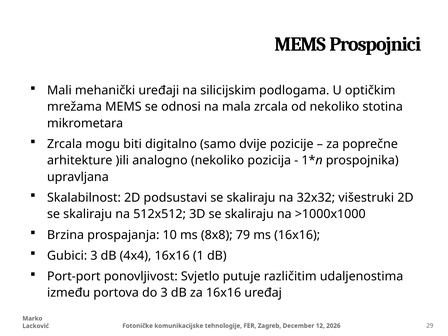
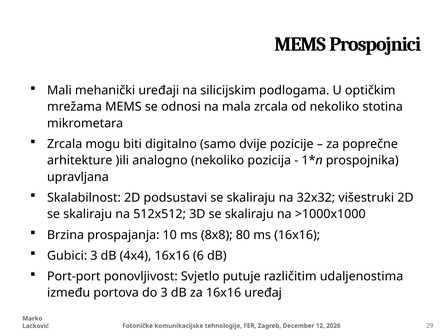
79: 79 -> 80 (243, 235)
1: 1 -> 6 (198, 256)
